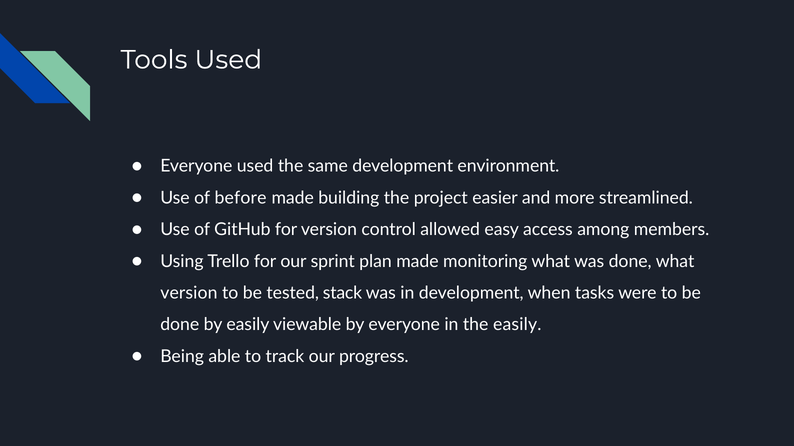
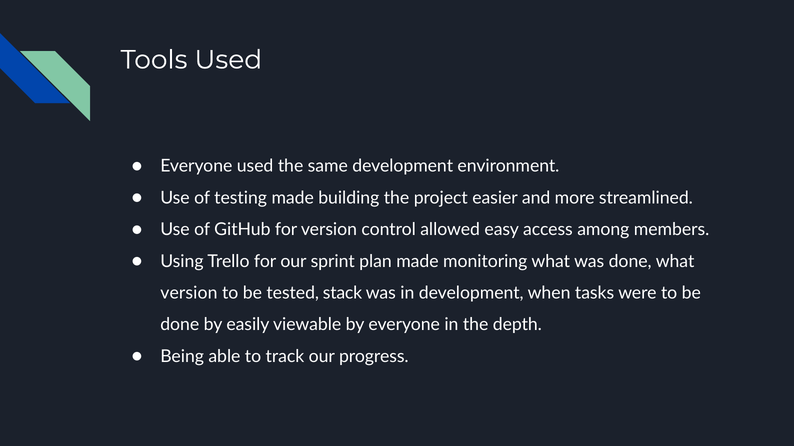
before: before -> testing (241, 198)
the easily: easily -> depth (517, 325)
